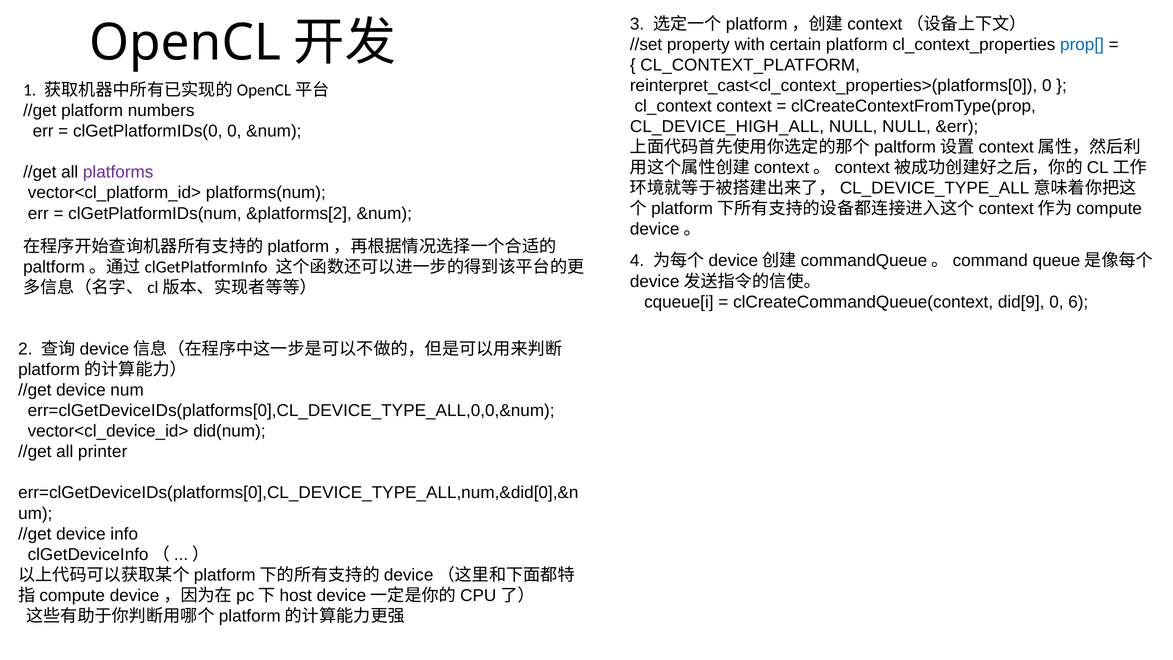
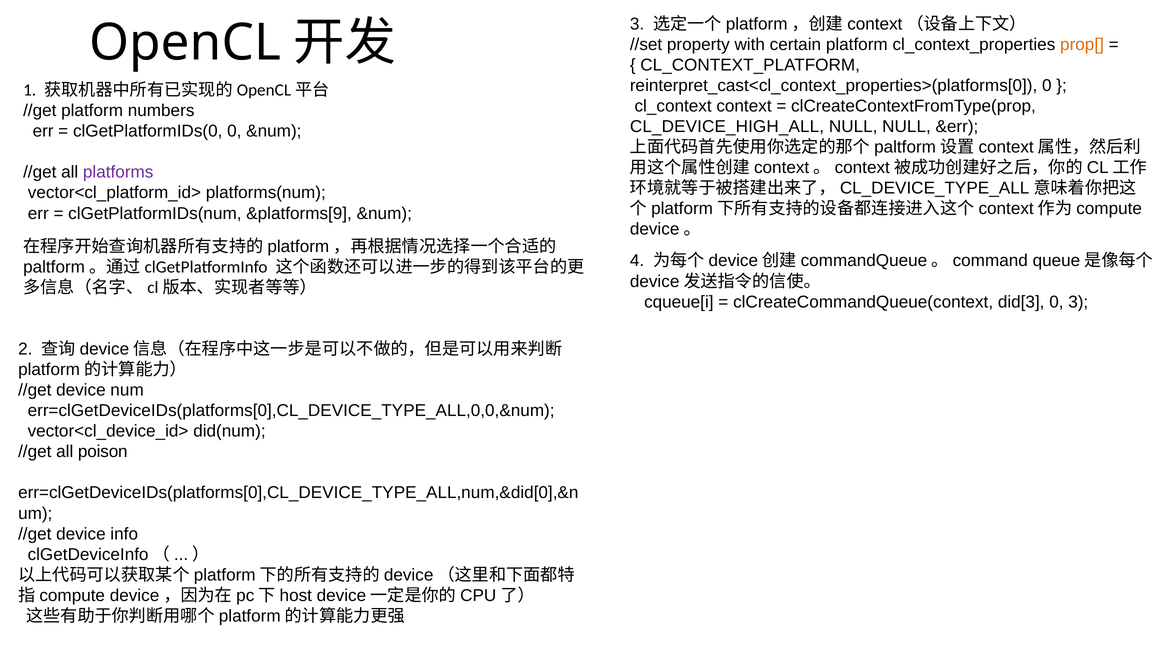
prop[ colour: blue -> orange (1082, 44)
&platforms[2: &platforms[2 -> &platforms[9 (299, 213)
did[9: did[9 -> did[3 (1021, 302)
0 6: 6 -> 3 (1078, 302)
printer: printer -> poison (103, 452)
